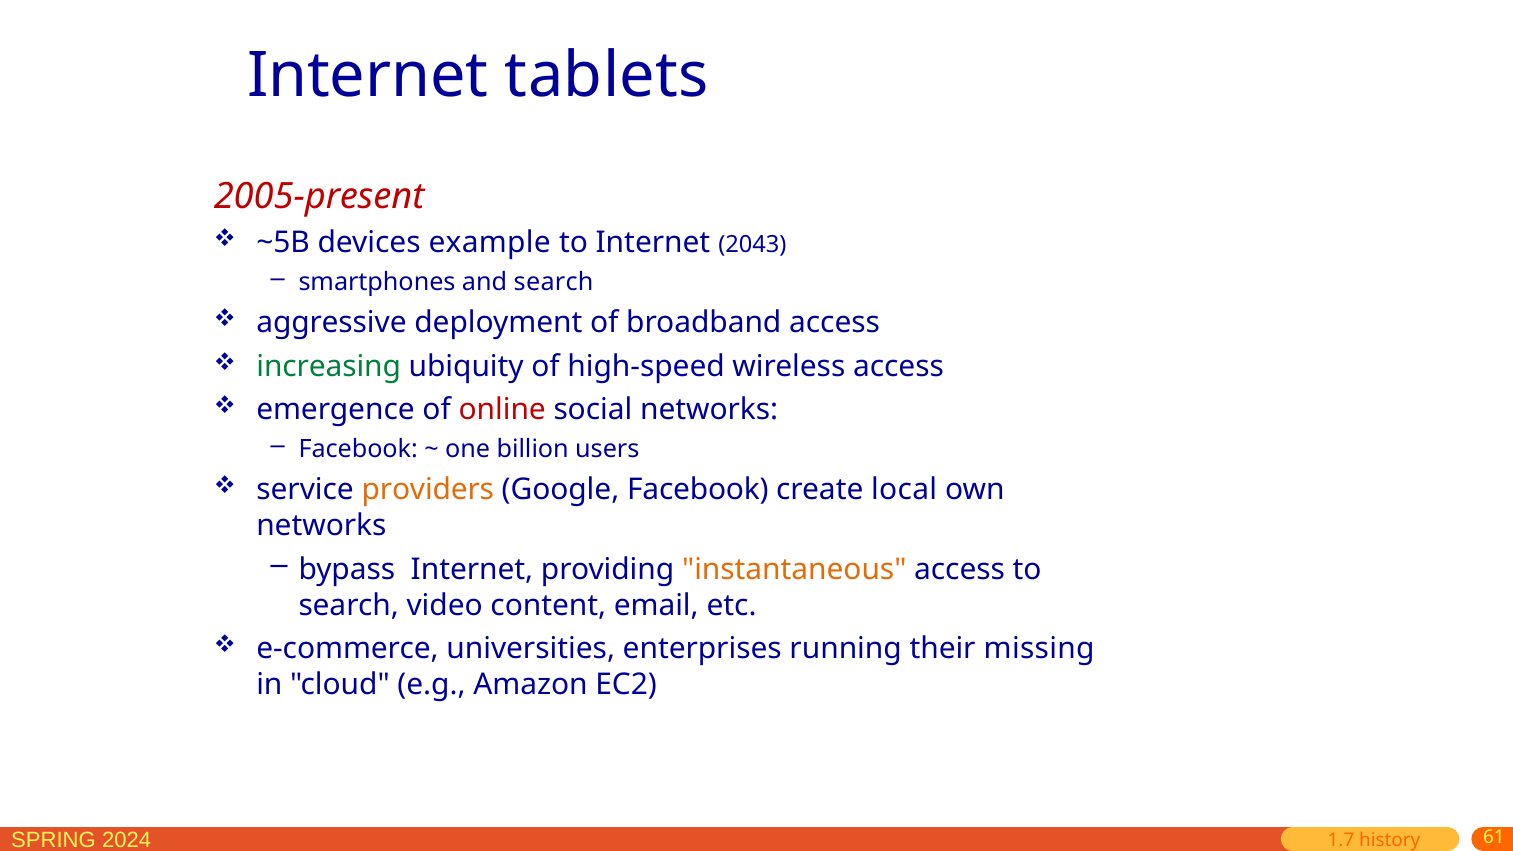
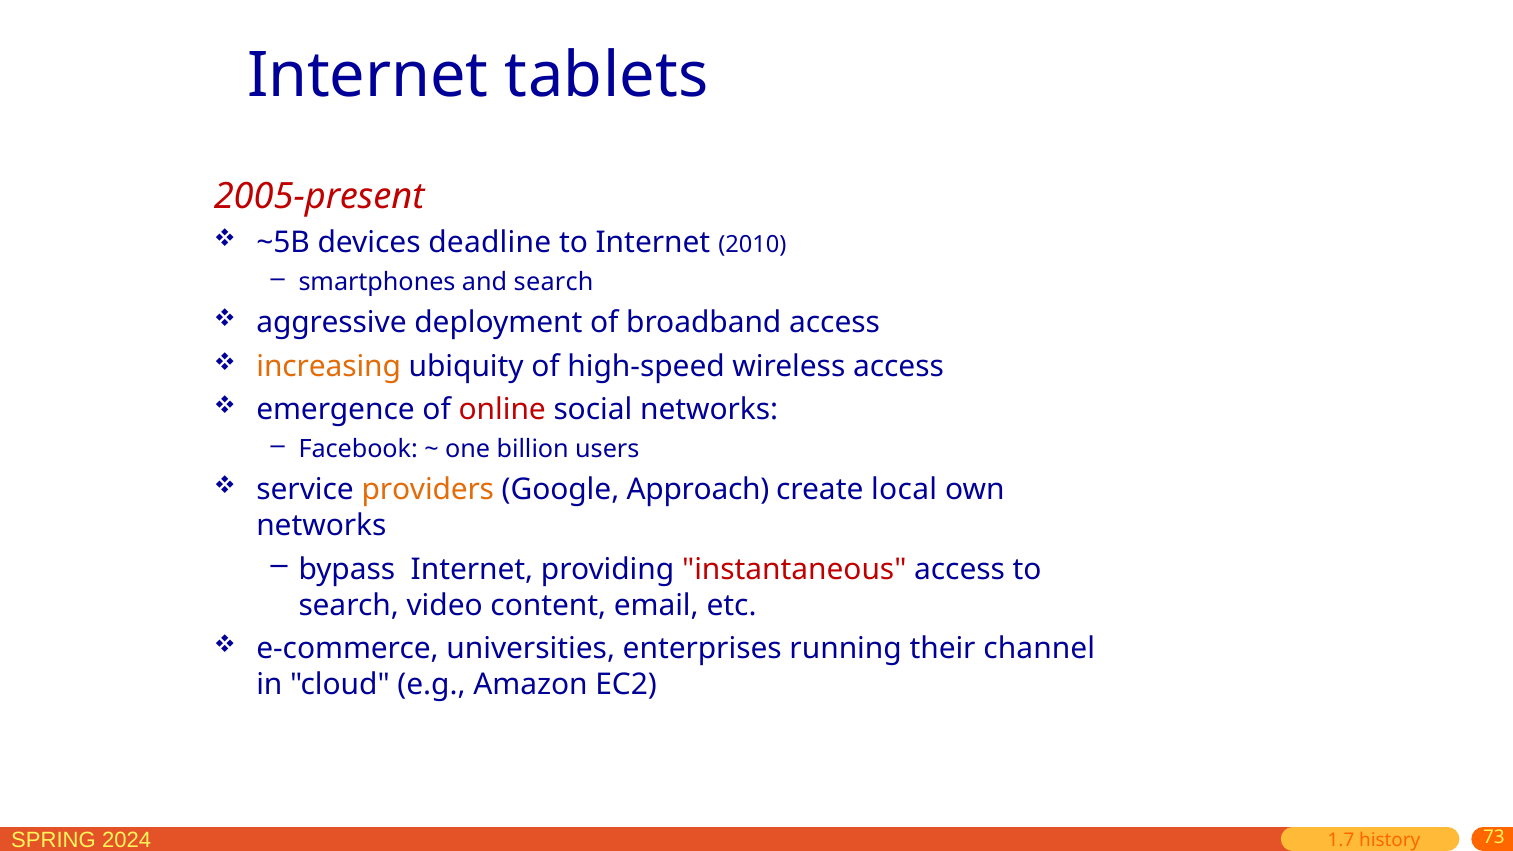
example: example -> deadline (490, 243)
2043: 2043 -> 2010 (752, 245)
increasing colour: green -> orange (329, 367)
Google Facebook: Facebook -> Approach (698, 490)
instantaneous colour: orange -> red (794, 569)
missing: missing -> channel (1039, 649)
61: 61 -> 73 (1494, 838)
